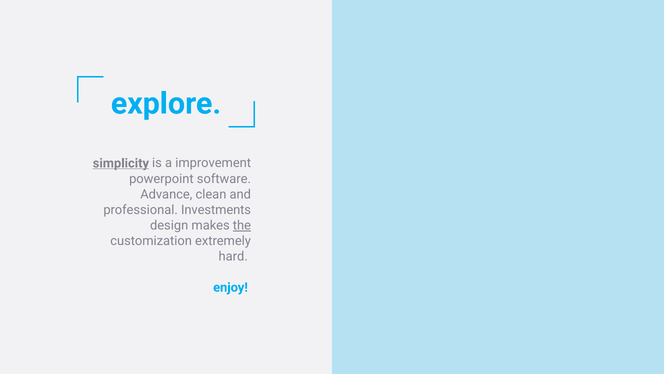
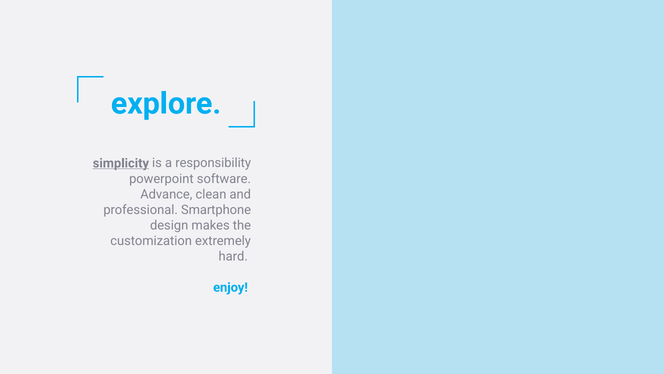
improvement: improvement -> responsibility (213, 163)
Investments: Investments -> Smartphone (216, 209)
the underline: present -> none (242, 225)
